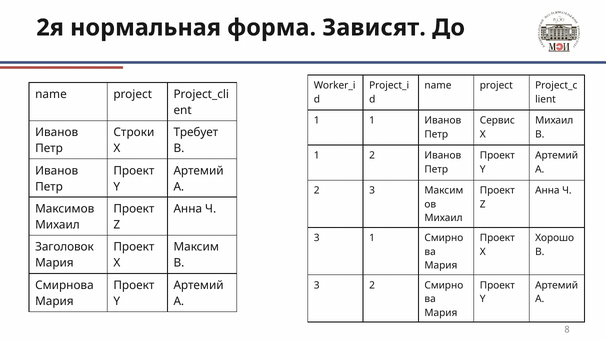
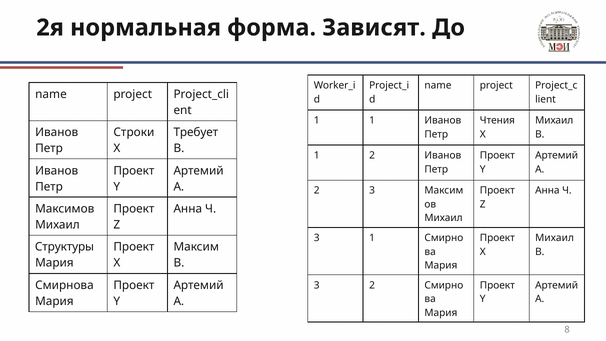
Сервис: Сервис -> Чтения (497, 120)
Хорошо: Хорошо -> Михаил (555, 238)
Заголовок: Заголовок -> Структуры (64, 247)
